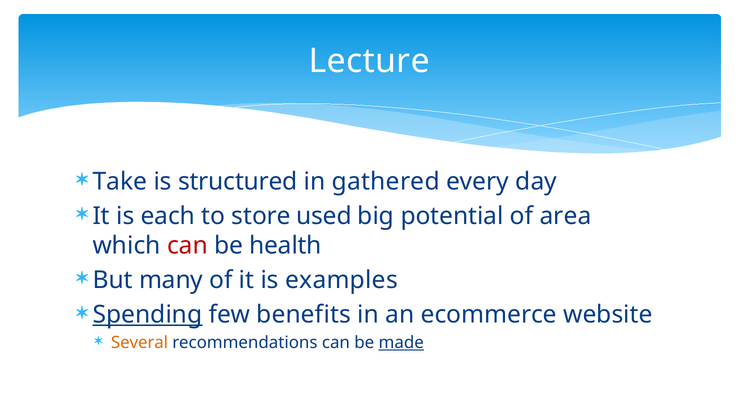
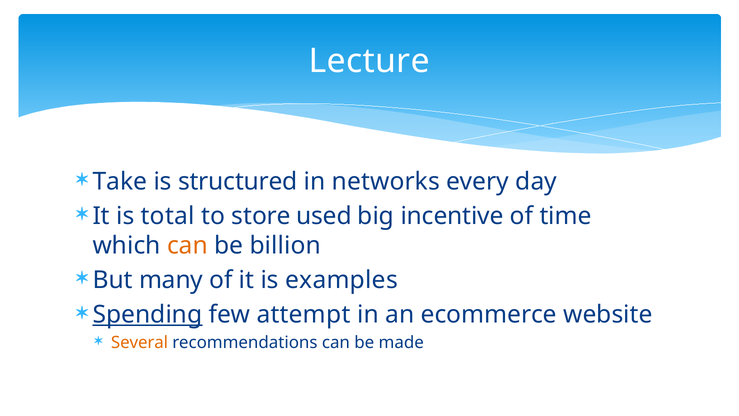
gathered: gathered -> networks (386, 181)
each: each -> total (168, 216)
potential: potential -> incentive (452, 216)
area: area -> time (566, 216)
can colour: red -> orange (187, 246)
health: health -> billion (285, 246)
benefits: benefits -> attempt (304, 315)
made underline: present -> none (401, 342)
